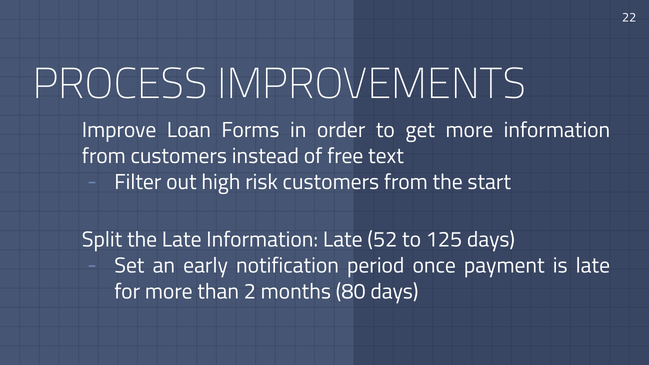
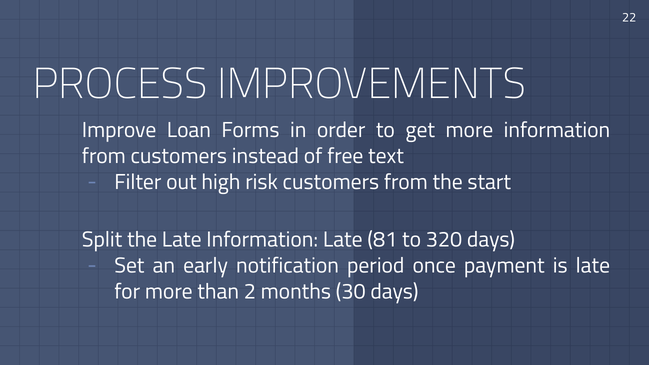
52: 52 -> 81 (382, 240)
125: 125 -> 320 (444, 240)
80: 80 -> 30 (351, 292)
